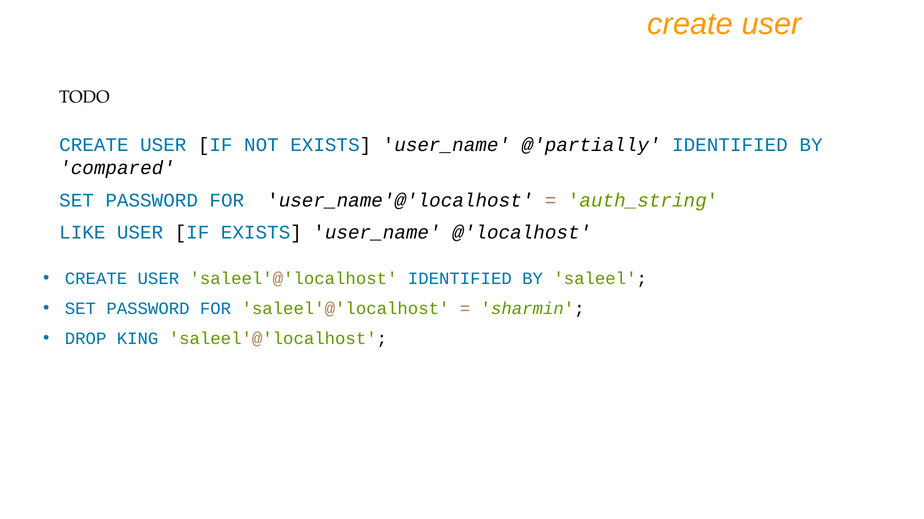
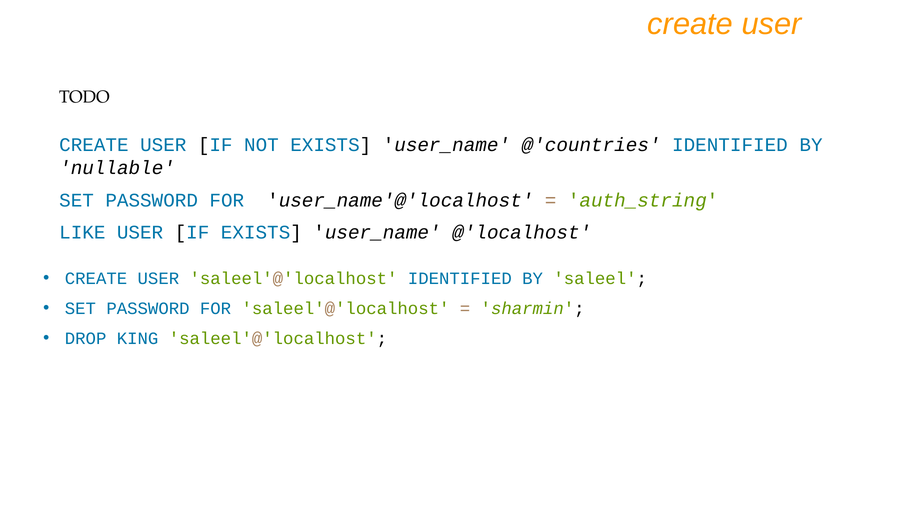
@'partially: @'partially -> @'countries (591, 145)
compared: compared -> nullable (117, 168)
